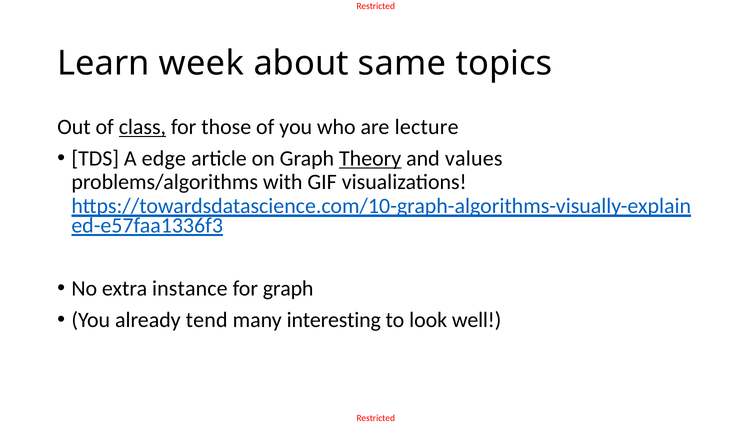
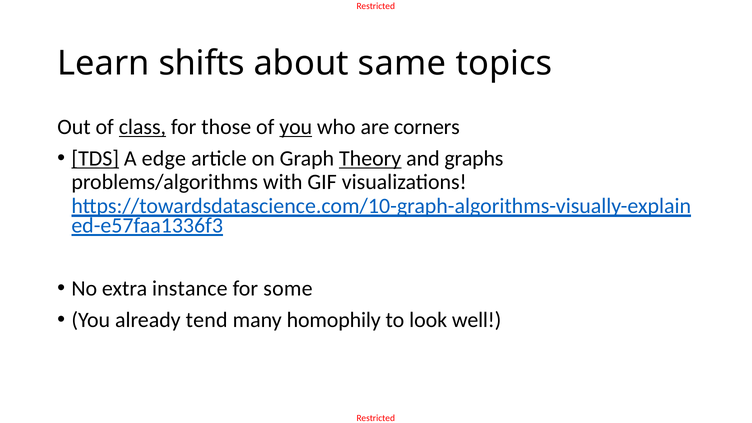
week: week -> shifts (202, 63)
you underline: none -> present (296, 127)
lecture: lecture -> corners (427, 127)
TDS underline: none -> present (95, 159)
values: values -> graphs (474, 159)
for graph: graph -> some (288, 289)
interesting: interesting -> homophily (334, 320)
